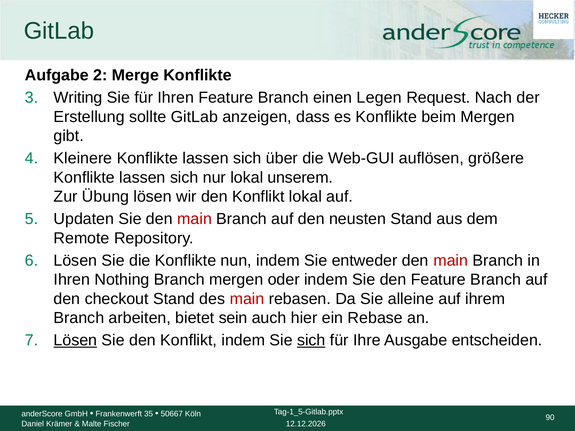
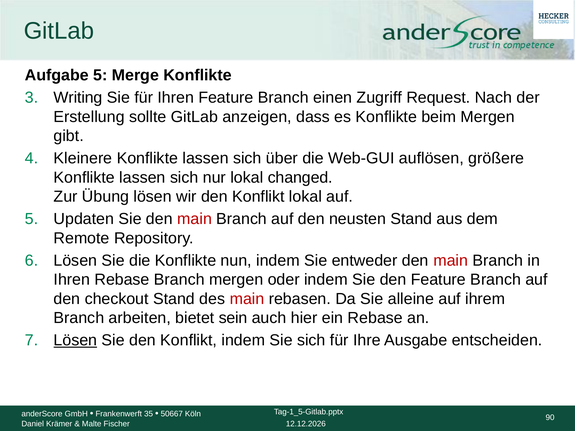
Aufgabe 2: 2 -> 5 (100, 75)
Legen: Legen -> Zugriff (379, 98)
unserem: unserem -> changed (300, 178)
Ihren Nothing: Nothing -> Rebase (122, 280)
sich underline: present -> none (311, 341)
